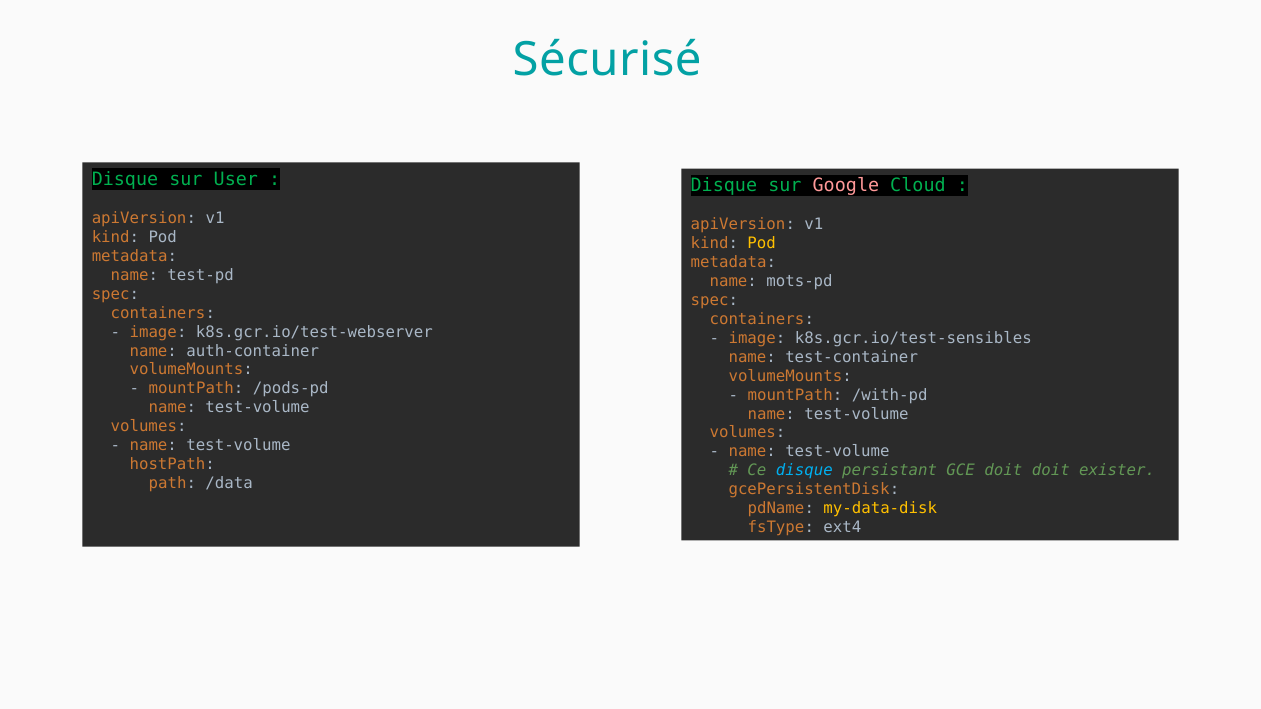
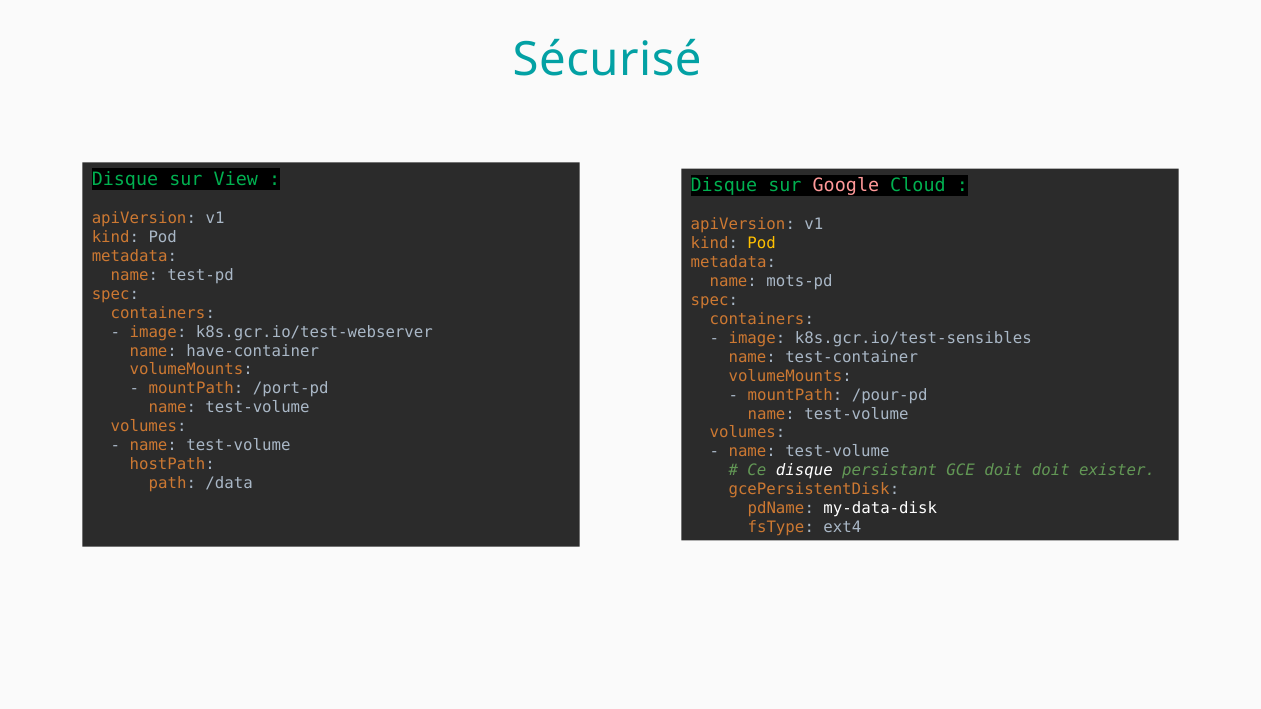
User: User -> View (236, 179)
auth-container: auth-container -> have-container (253, 351)
/pods-pd: /pods-pd -> /port-pd (291, 389)
/with-pd: /with-pd -> /pour-pd (890, 395)
disque colour: light blue -> white (804, 471)
my-data-disk colour: yellow -> white (880, 509)
